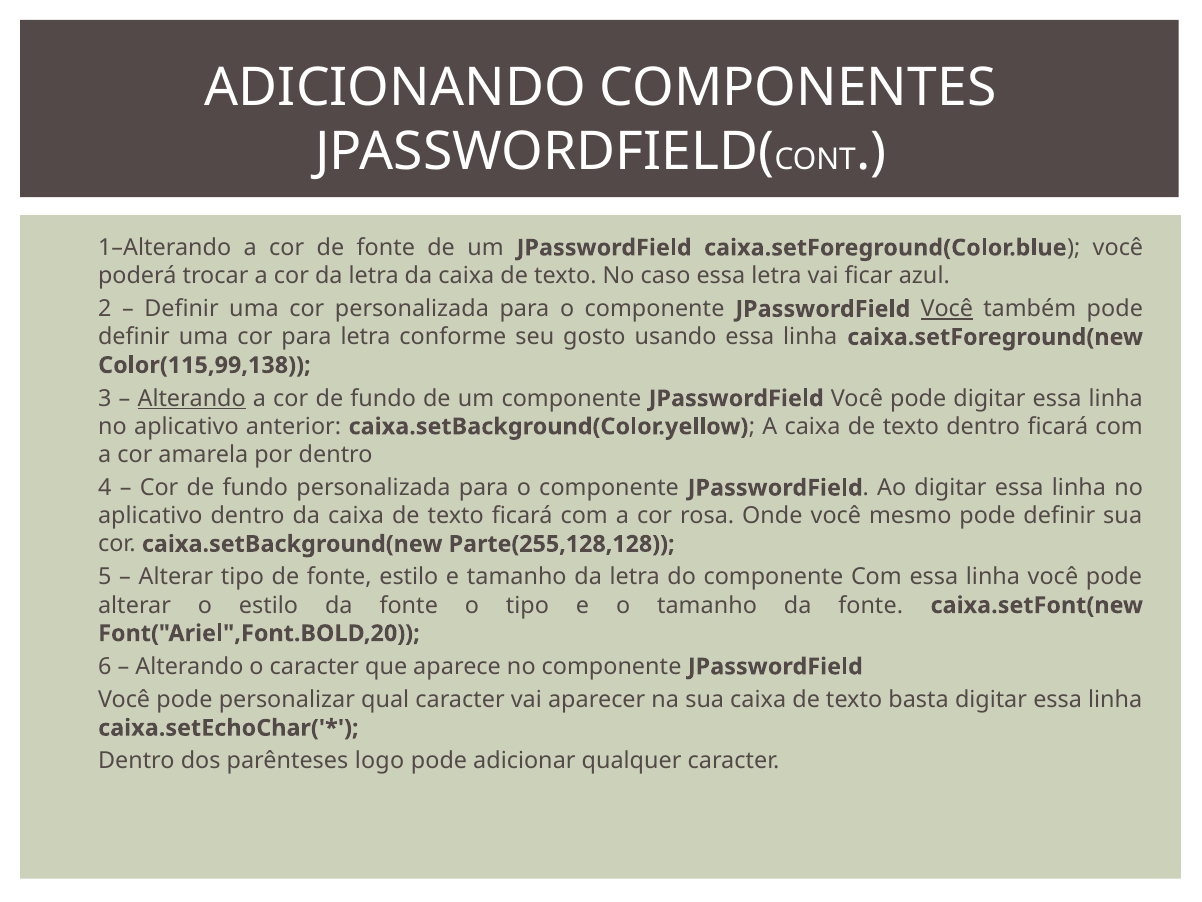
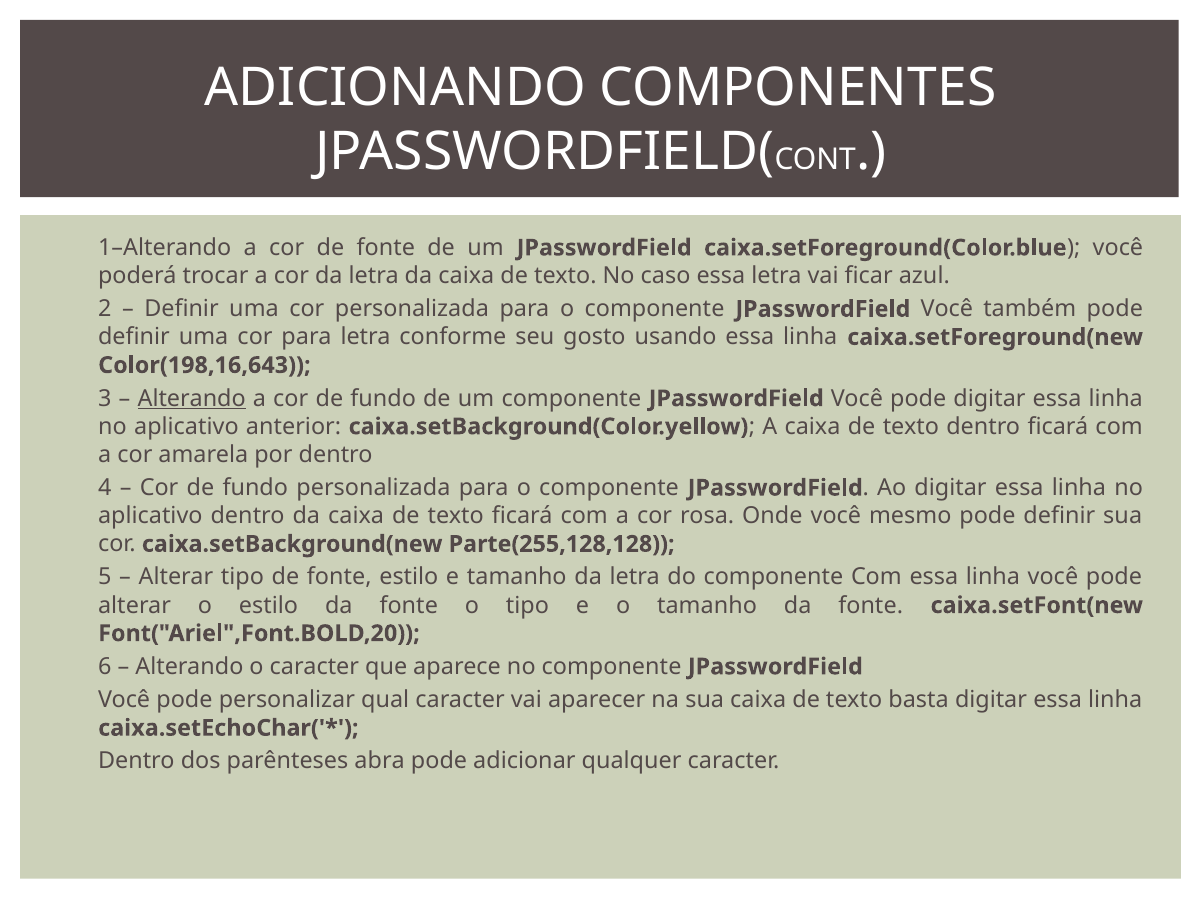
Você underline: present -> none (947, 309)
Color(115,99,138: Color(115,99,138 -> Color(198,16,643 (204, 365)
logo: logo -> abra (380, 761)
